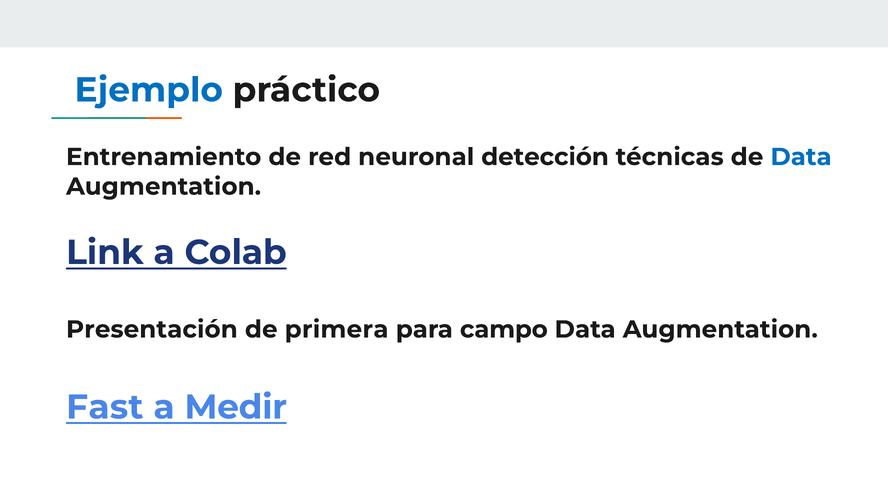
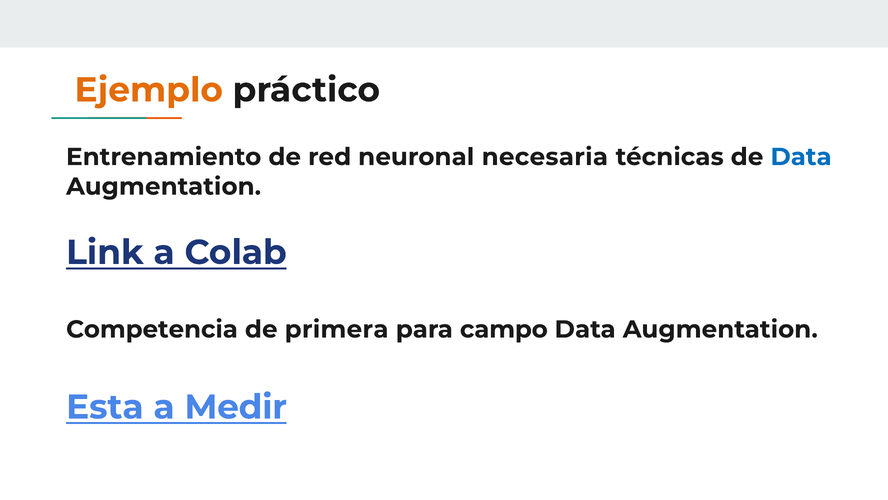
Ejemplo colour: blue -> orange (149, 90)
detección: detección -> necesaria (545, 157)
Presentación: Presentación -> Competencia (152, 329)
Fast: Fast -> Esta (105, 407)
